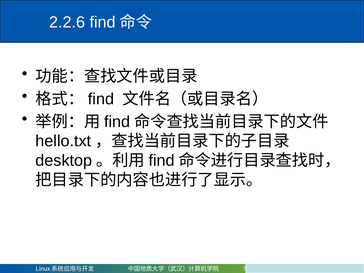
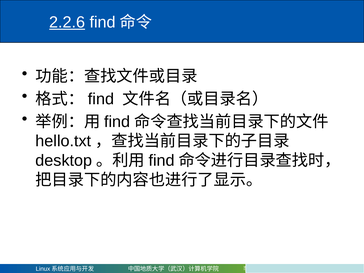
2.2.6 underline: none -> present (67, 22)
